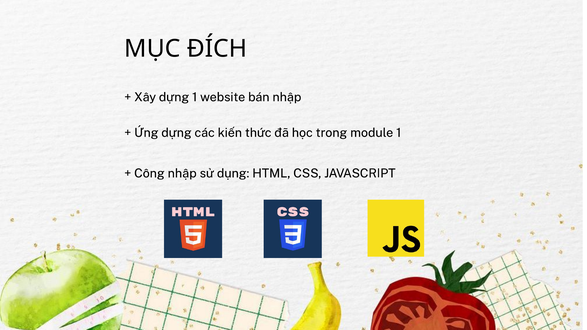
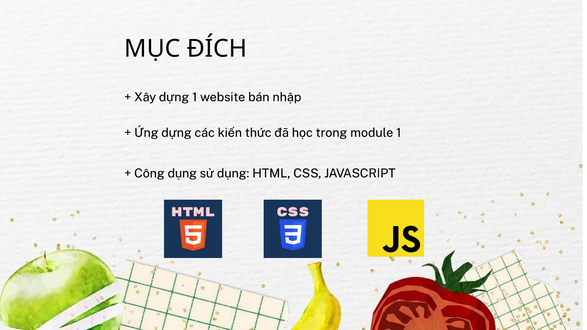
Công nhập: nhập -> dụng (182, 173)
